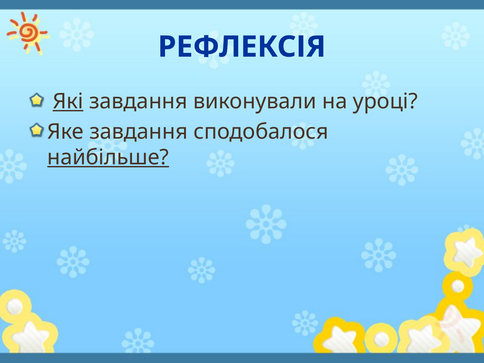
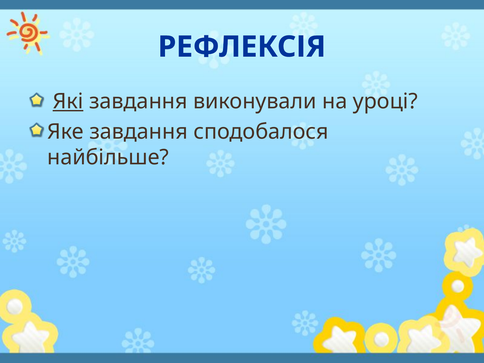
найбільше underline: present -> none (108, 157)
